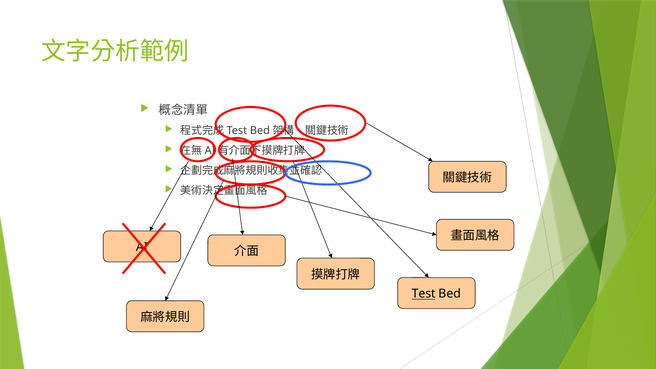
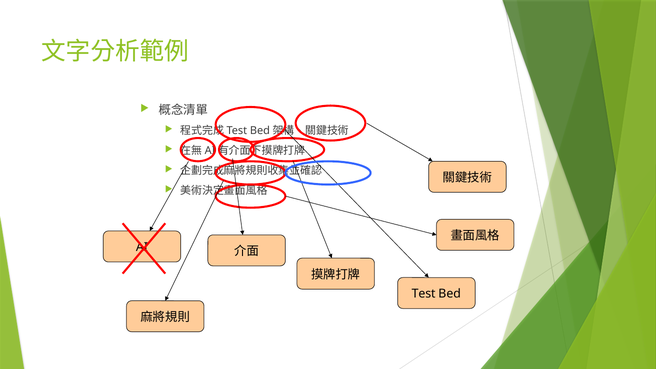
Test underline: present -> none (424, 294)
